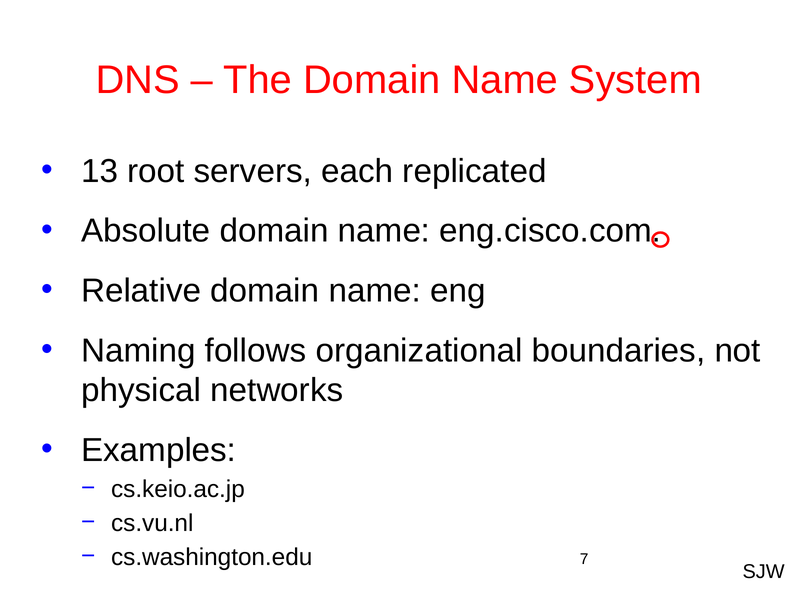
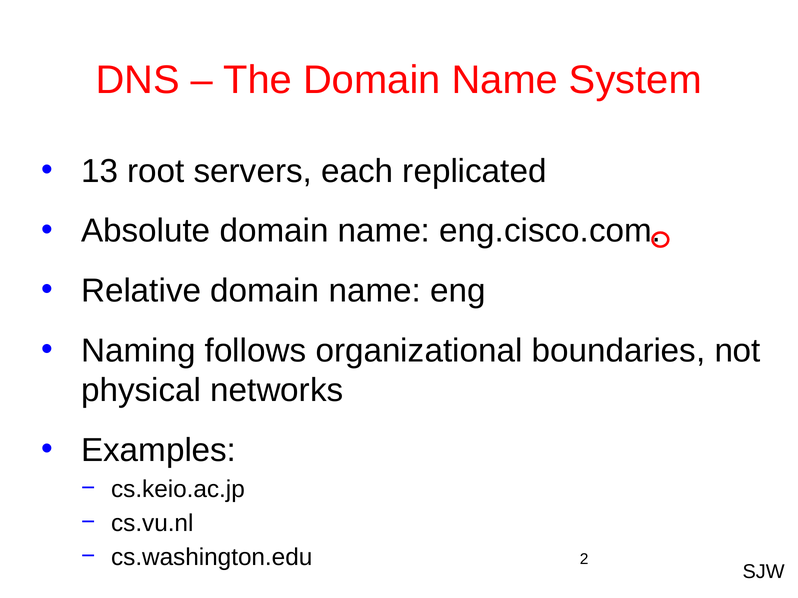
7: 7 -> 2 (584, 560)
